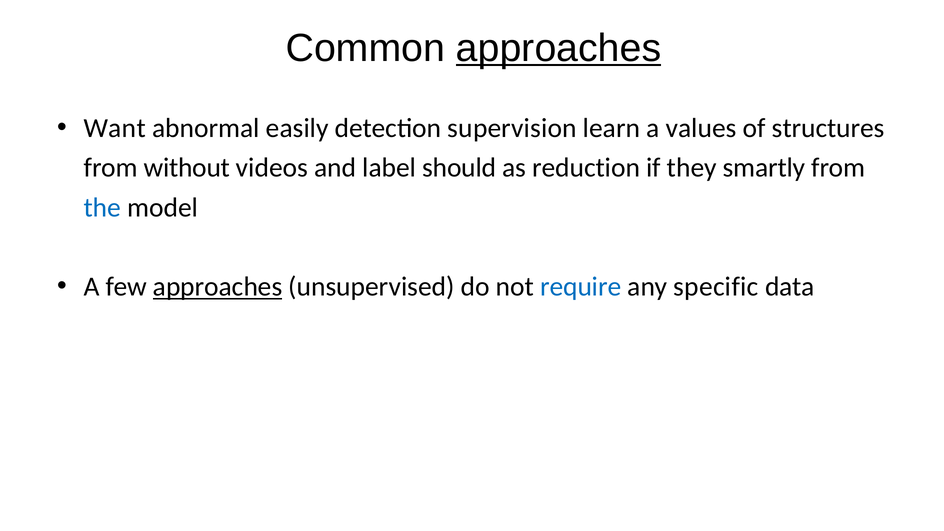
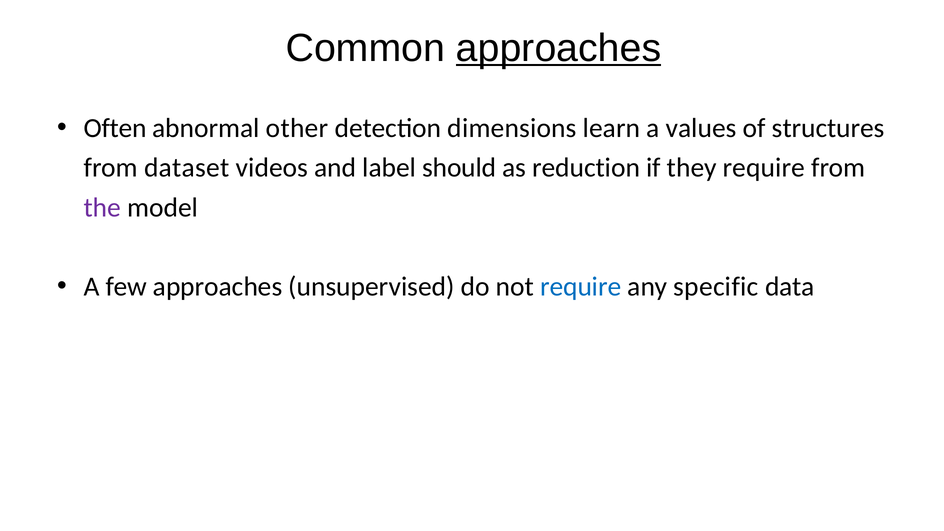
Want: Want -> Often (115, 128)
easily: easily -> other (297, 128)
supervision: supervision -> dimensions (512, 128)
without: without -> dataset (187, 168)
they smartly: smartly -> require (764, 168)
the colour: blue -> purple (102, 207)
approaches underline: present -> none (218, 287)
